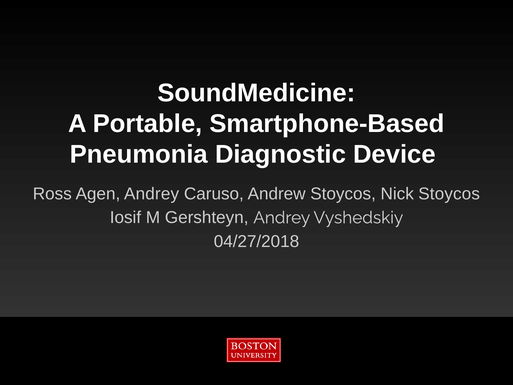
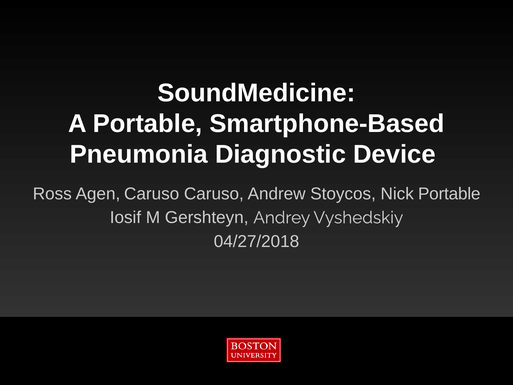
Agen Andrey: Andrey -> Caruso (152, 194)
Nick Stoycos: Stoycos -> Portable (449, 194)
